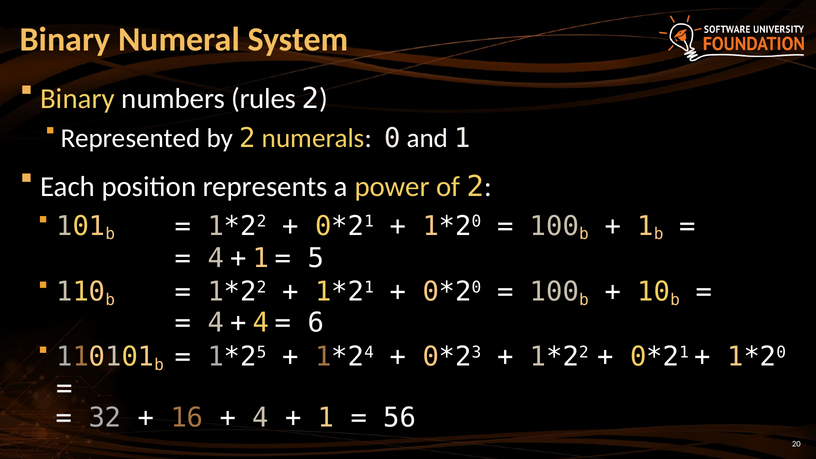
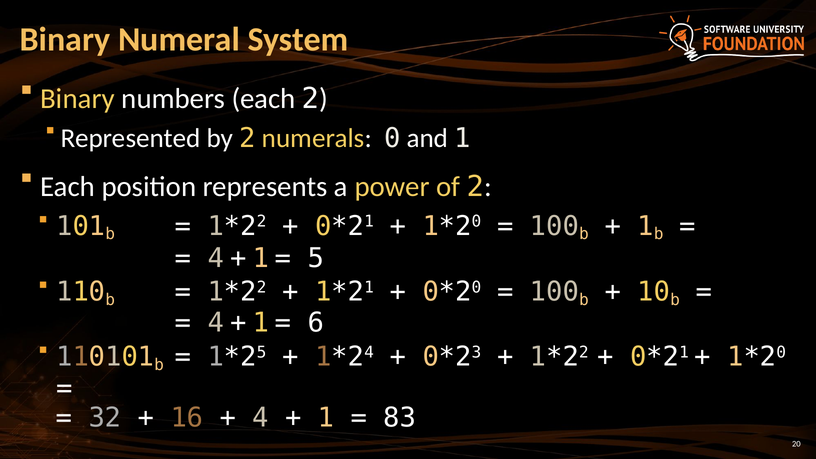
numbers rules: rules -> each (263, 99)
4: 4 -> 1 (261, 323)
56: 56 -> 83 (400, 418)
